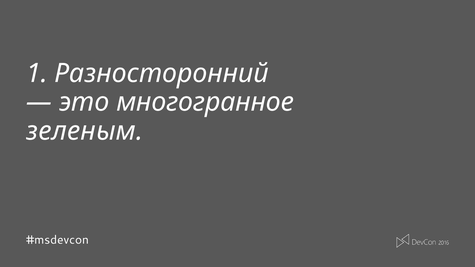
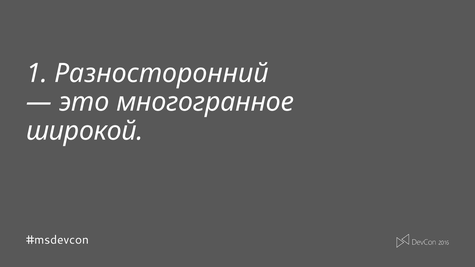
зеленым: зеленым -> широкой (85, 131)
